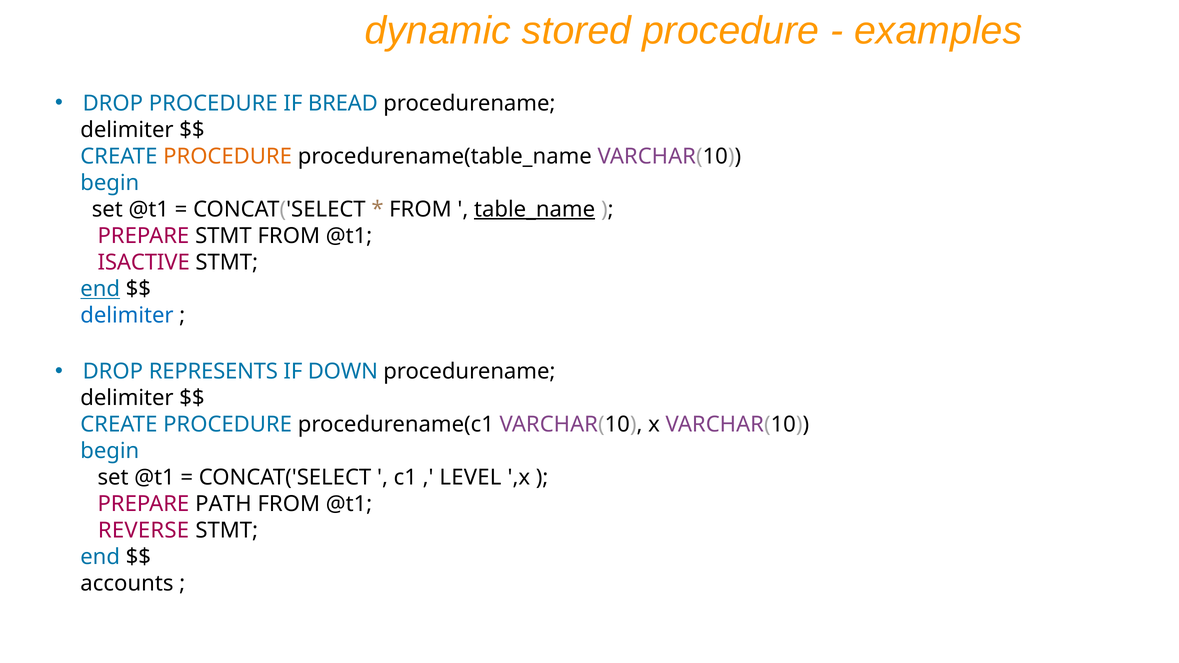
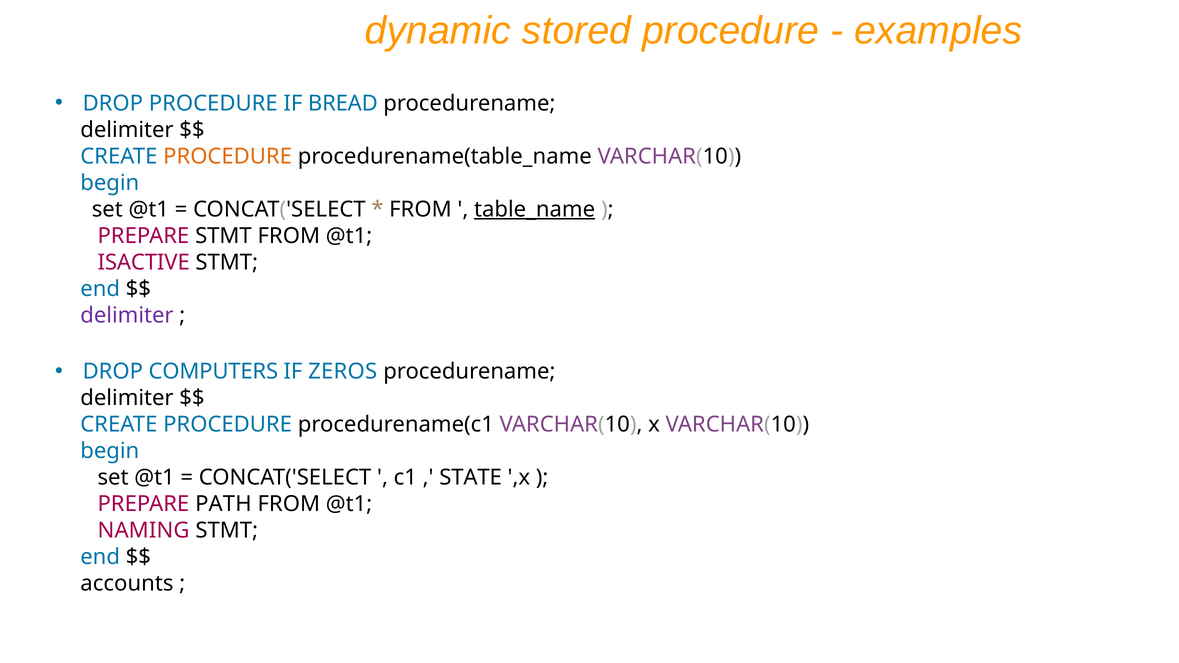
end underline: present -> none (100, 289)
delimiter colour: blue -> purple (127, 316)
REPRESENTS: REPRESENTS -> COMPUTERS (213, 372)
DOWN: DOWN -> ZEROS (343, 372)
LEVEL: LEVEL -> STATE (471, 478)
REVERSE: REVERSE -> NAMING (144, 531)
